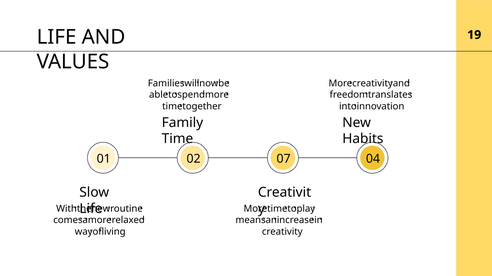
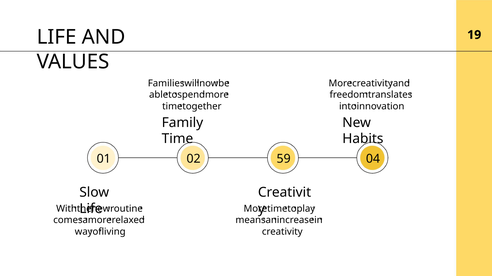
07: 07 -> 59 (284, 159)
